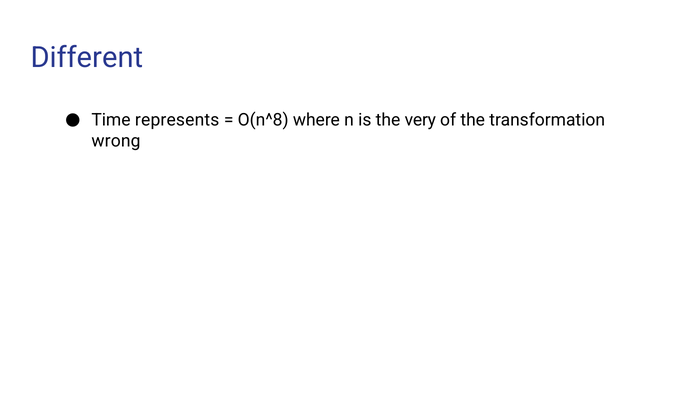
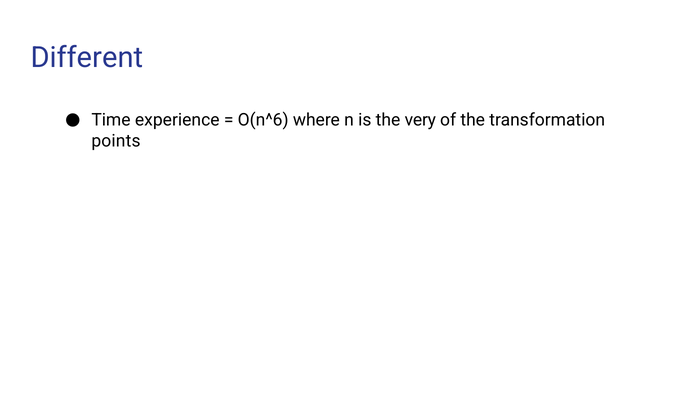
represents: represents -> experience (177, 120)
O(n^8: O(n^8 -> O(n^6 (263, 120)
wrong: wrong -> points (116, 141)
